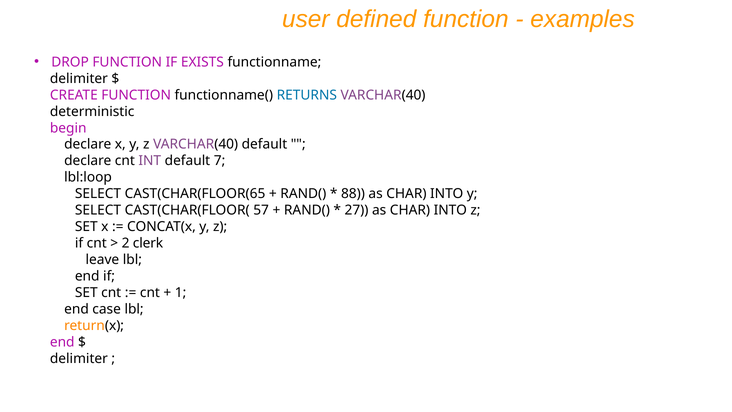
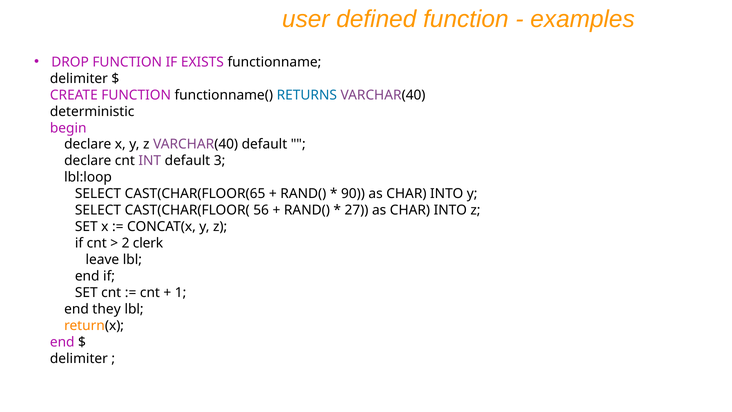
7: 7 -> 3 (220, 161)
88: 88 -> 90 (353, 194)
57: 57 -> 56 (261, 210)
case: case -> they (107, 309)
